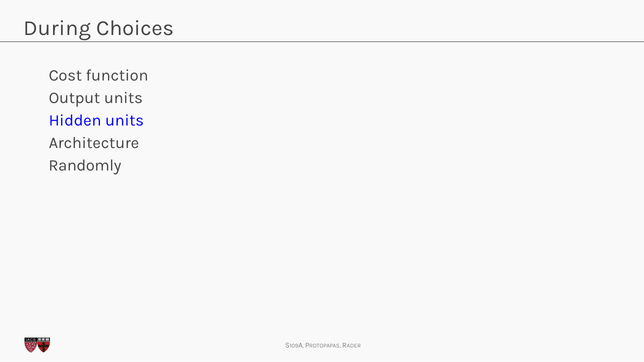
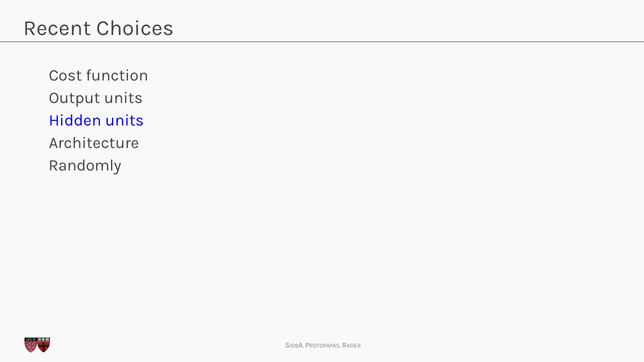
During: During -> Recent (57, 28)
